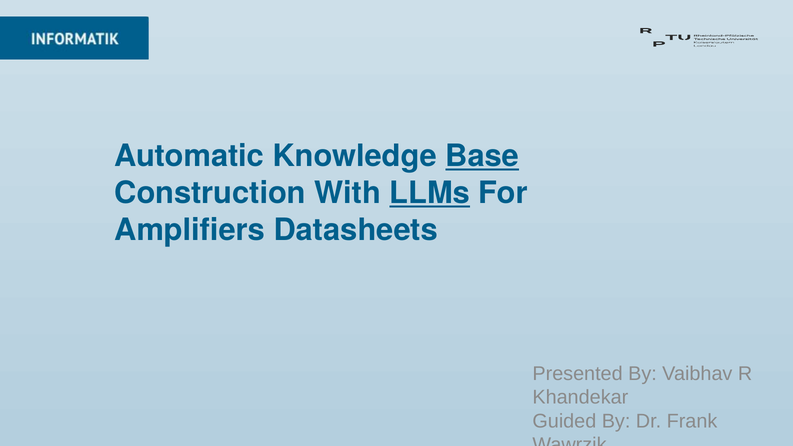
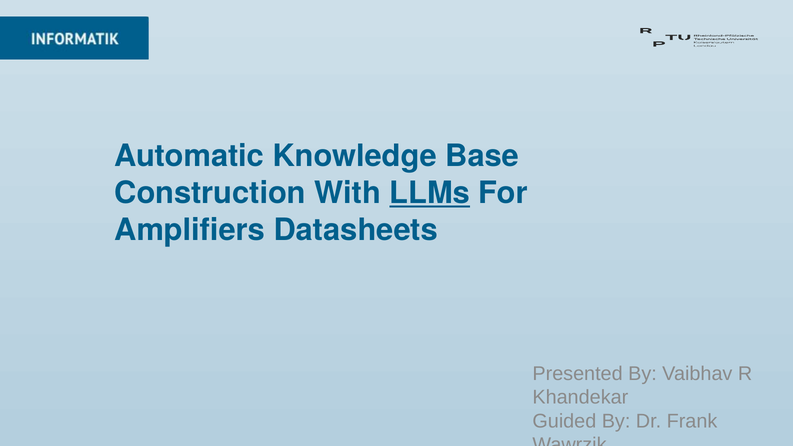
Base underline: present -> none (482, 156)
